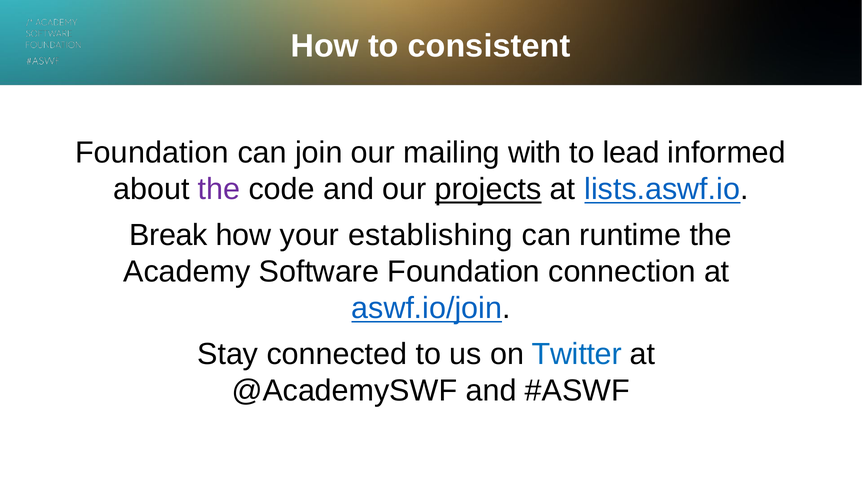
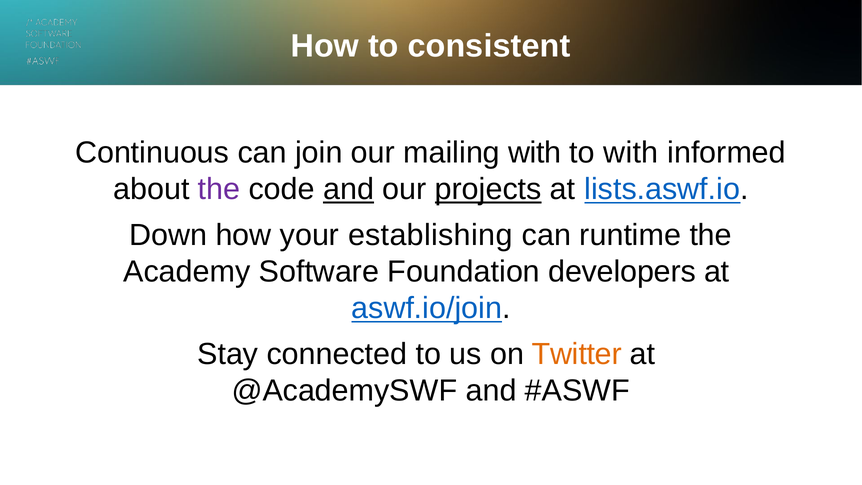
Foundation: Foundation -> Continuous (152, 153)
to lead: lead -> with (631, 153)
and underline: none -> present (349, 189)
Break: Break -> Down (168, 235)
connection: connection -> developers (622, 272)
Twitter colour: blue -> orange (577, 354)
